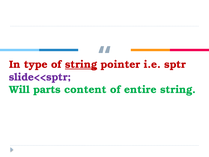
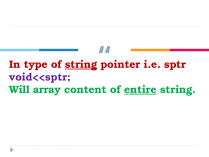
slide<<sptr: slide<<sptr -> void<<sptr (40, 77)
parts: parts -> array (47, 89)
entire underline: none -> present (140, 89)
